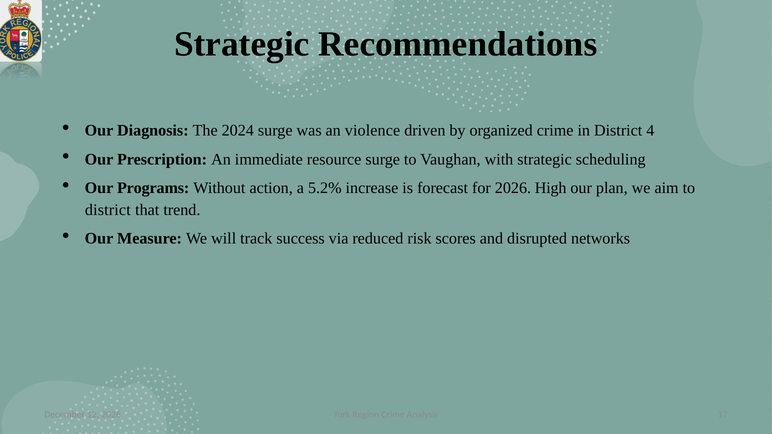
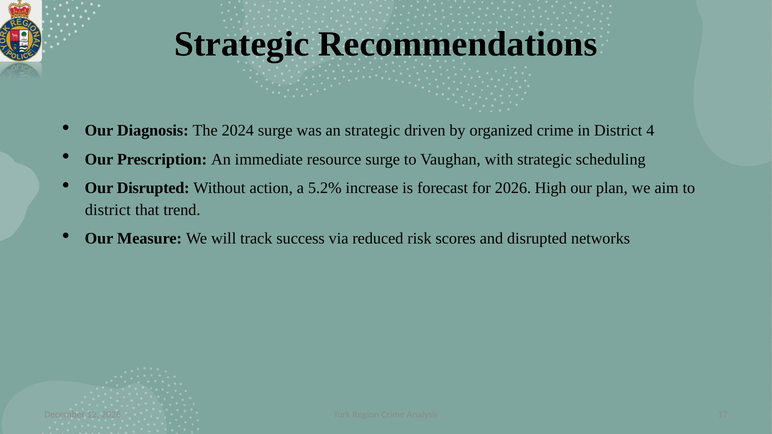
an violence: violence -> strategic (373, 131)
Our Programs: Programs -> Disrupted (153, 188)
